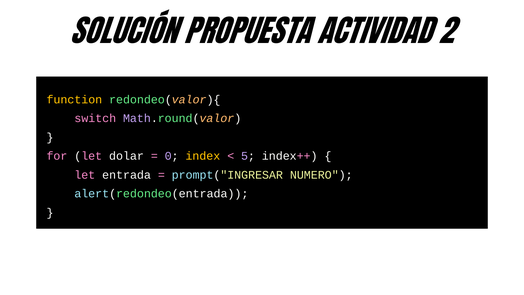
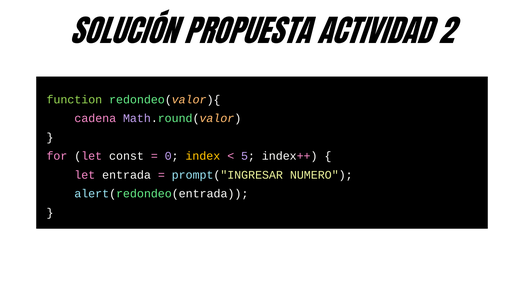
function colour: yellow -> light green (74, 99)
switch: switch -> cadena (95, 118)
dolar: dolar -> const (126, 156)
